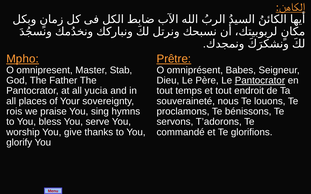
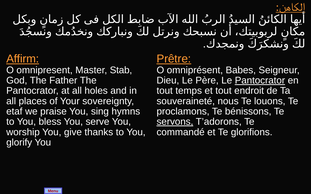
Mpho: Mpho -> Affirm (23, 59)
yucia: yucia -> holes (96, 91)
rois: rois -> etaf (14, 112)
servons underline: none -> present (175, 122)
